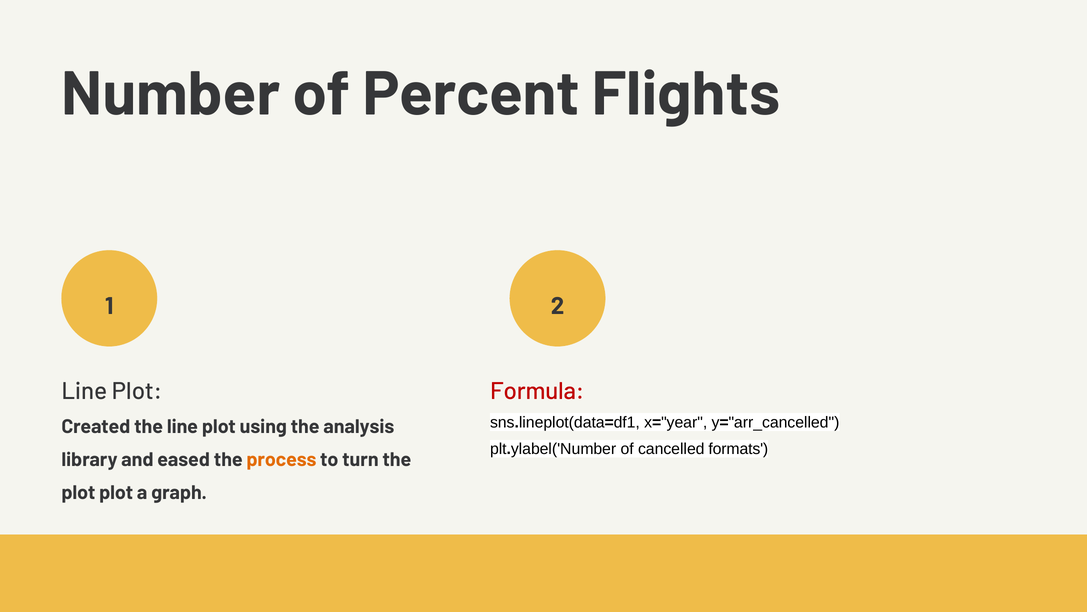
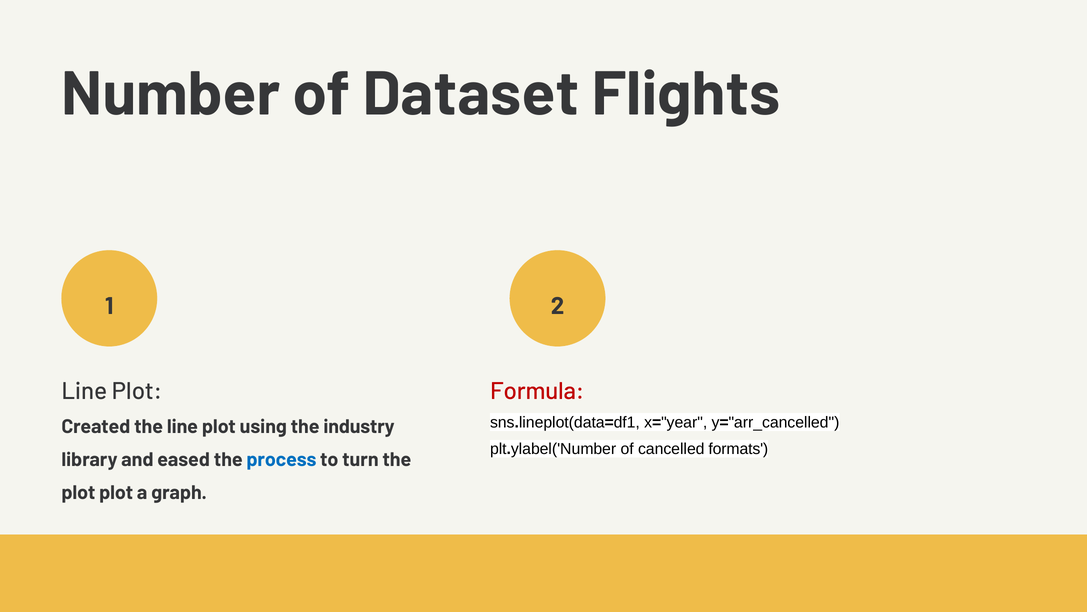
Percent: Percent -> Dataset (471, 94)
analysis: analysis -> industry (359, 426)
process colour: orange -> blue (281, 459)
